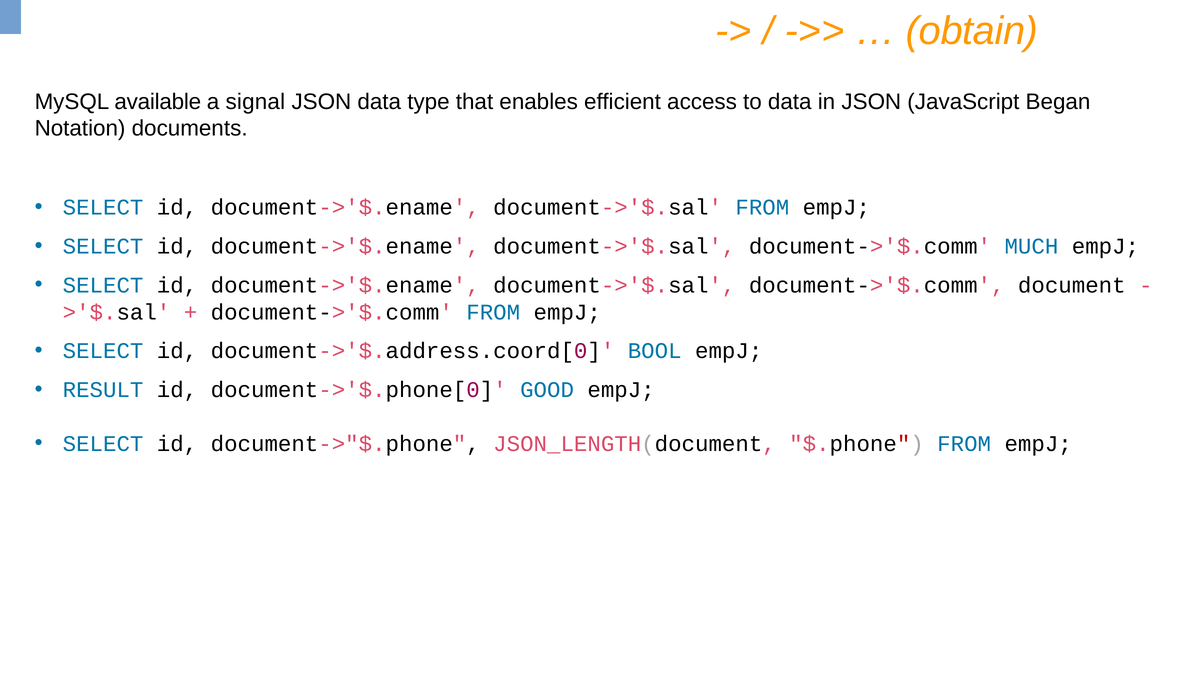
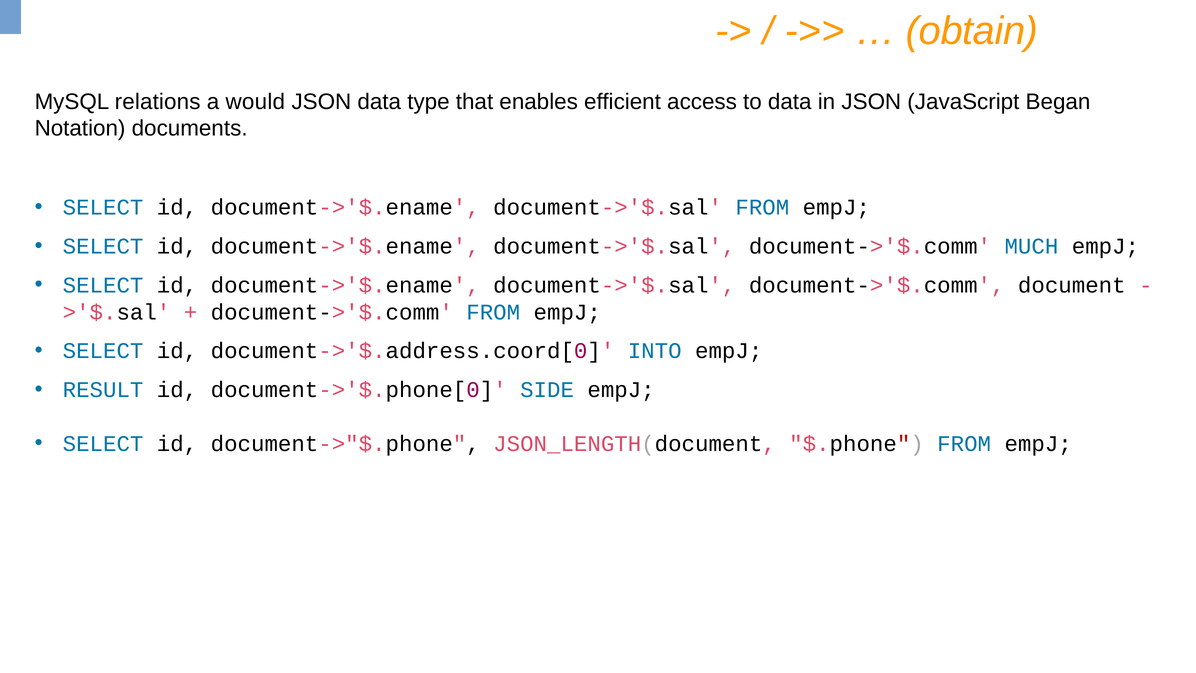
available: available -> relations (158, 102)
signal: signal -> would (255, 102)
BOOL: BOOL -> INTO (655, 351)
GOOD: GOOD -> SIDE (547, 390)
